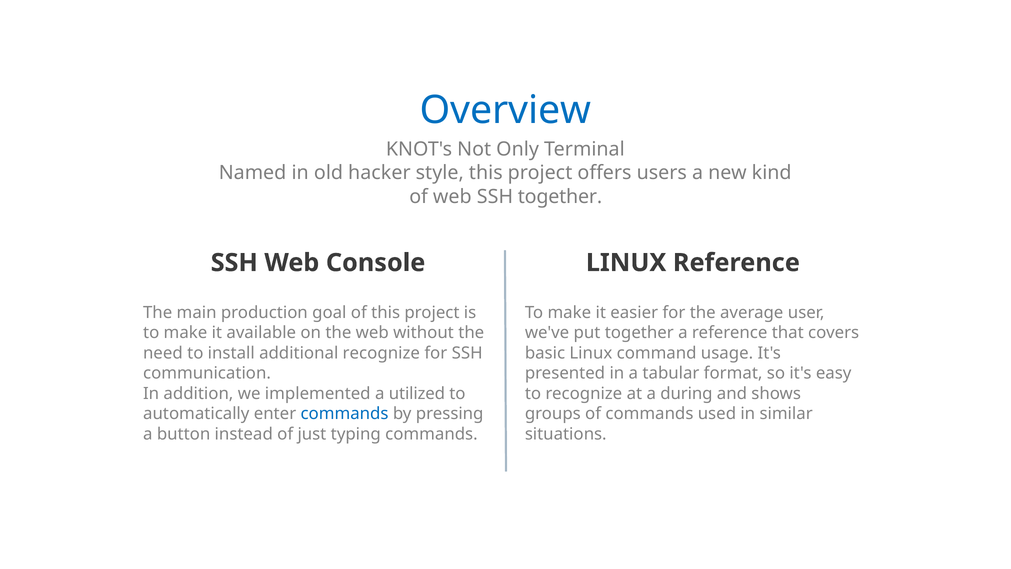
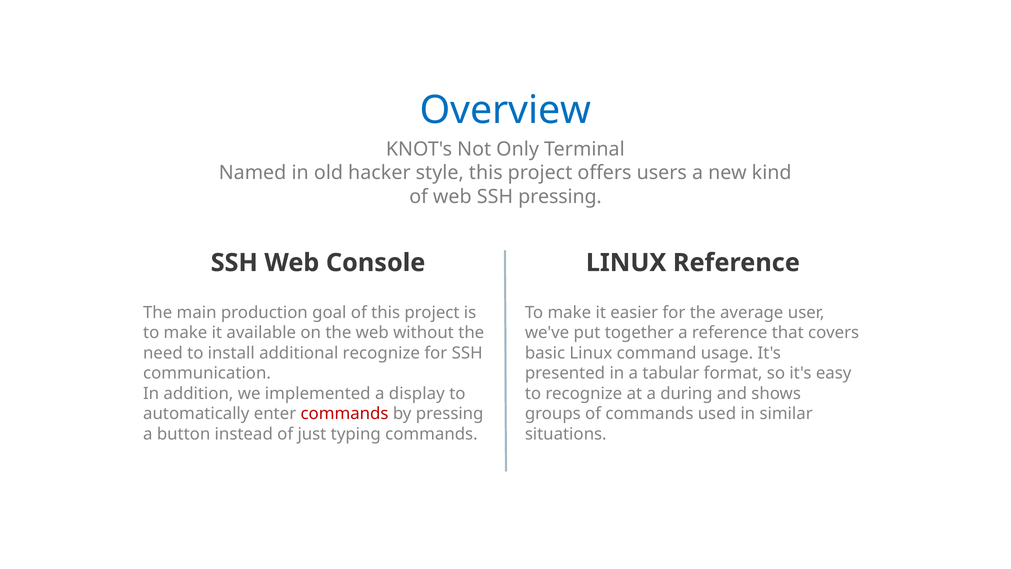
SSH together: together -> pressing (560, 197)
utilized: utilized -> display (417, 393)
commands colour: blue -> red (345, 414)
